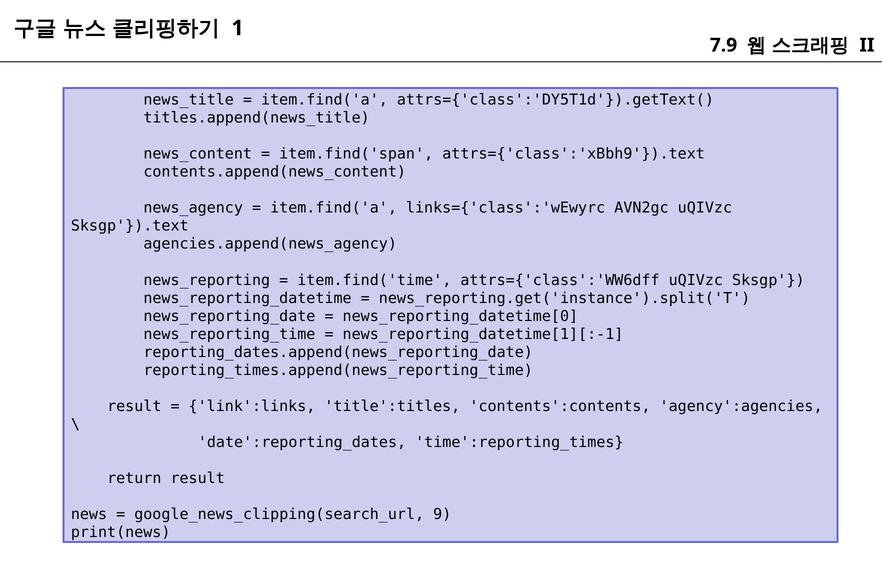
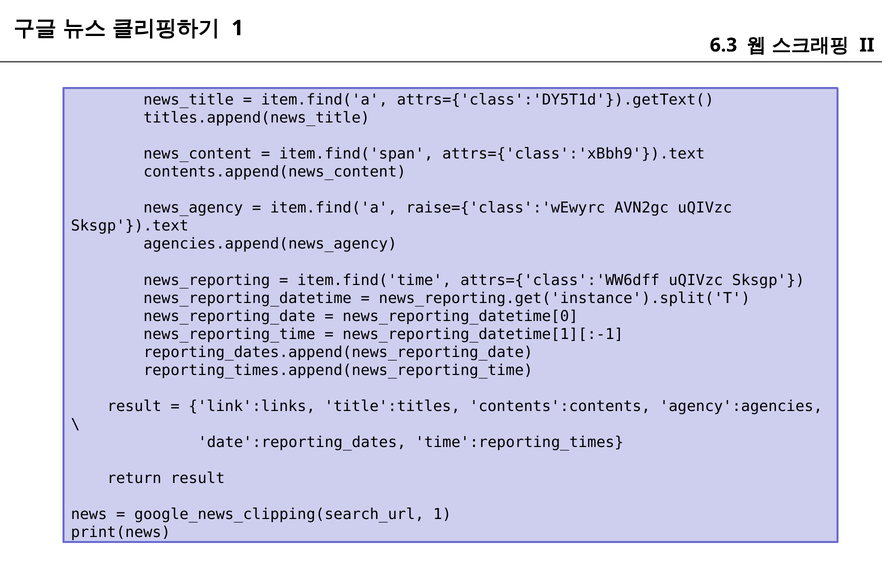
7.9: 7.9 -> 6.3 (723, 45)
links={'class':'wEwyrc: links={'class':'wEwyrc -> raise={'class':'wEwyrc (506, 208)
google_news_clipping(search_url 9: 9 -> 1 (442, 515)
